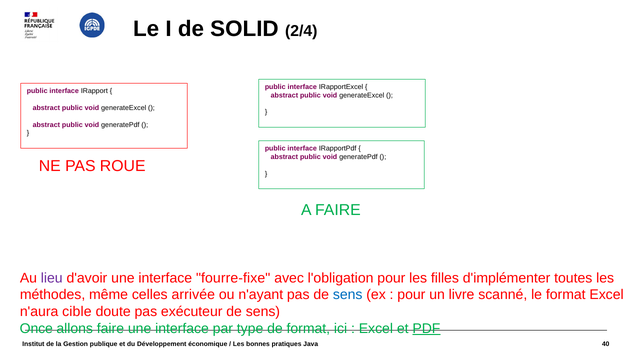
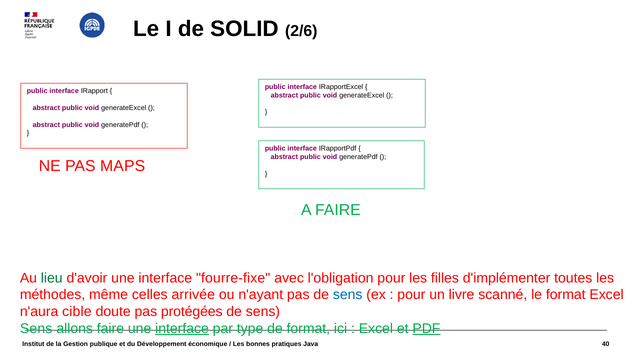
2/4: 2/4 -> 2/6 (301, 31)
ROUE: ROUE -> MAPS (123, 166)
lieu colour: purple -> green (52, 278)
exécuteur: exécuteur -> protégées (192, 312)
Once: Once -> Sens (36, 329)
interface underline: none -> present (182, 329)
